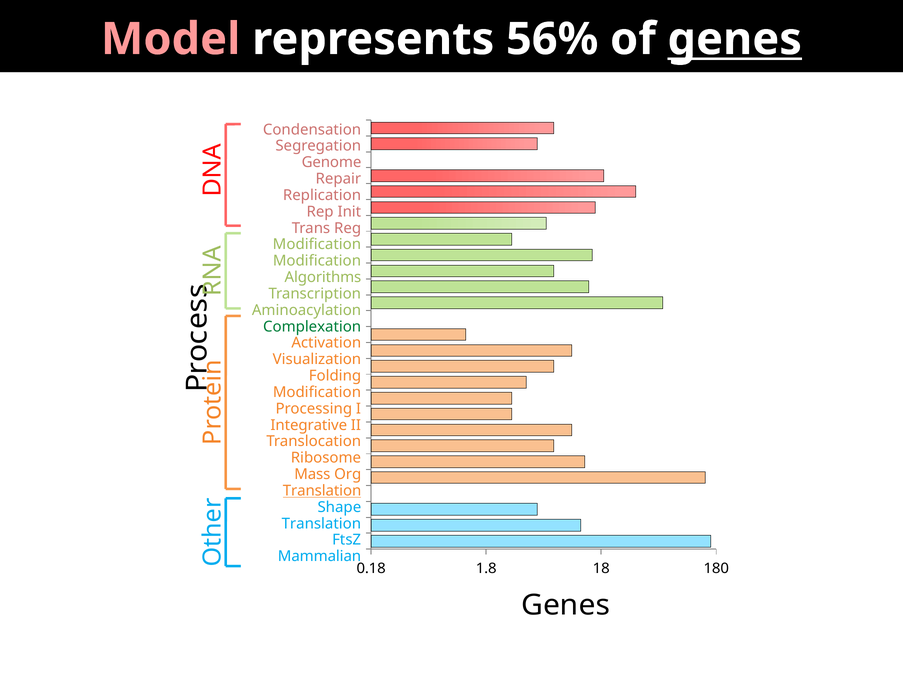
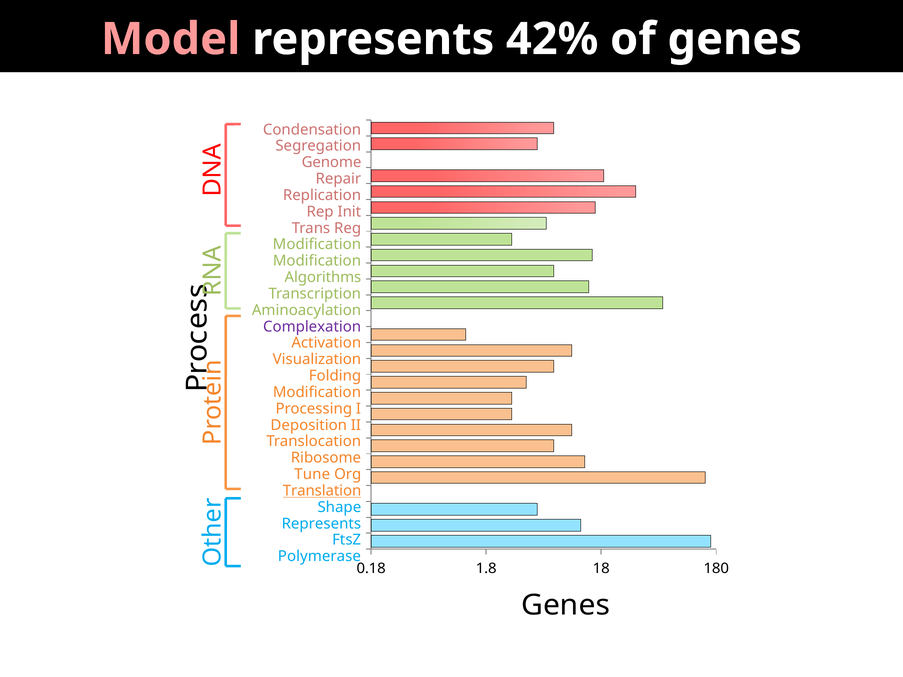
56%: 56% -> 42% (552, 39)
genes underline: present -> none (735, 39)
Complexation colour: green -> purple (312, 327)
Integrative: Integrative -> Deposition (309, 425)
Mass: Mass -> Tune (312, 475)
Translation: Translation -> Represents (321, 524)
Mammalian: Mammalian -> Polymerase (319, 557)
